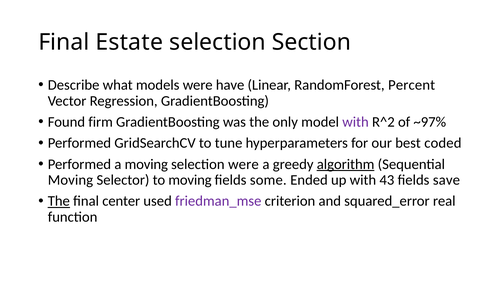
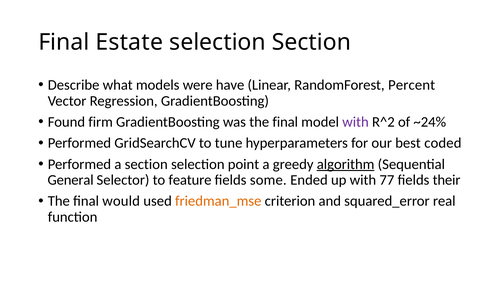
was the only: only -> final (285, 122)
~97%: ~97% -> ~24% (430, 122)
a moving: moving -> section (146, 164)
selection were: were -> point (243, 164)
Moving: Moving -> General (71, 180)
to moving: moving -> feature (190, 180)
43: 43 -> 77 (387, 180)
save: save -> their (447, 180)
The underline: present -> none (59, 201)
center: center -> would (121, 201)
friedman_mse colour: purple -> orange (218, 201)
